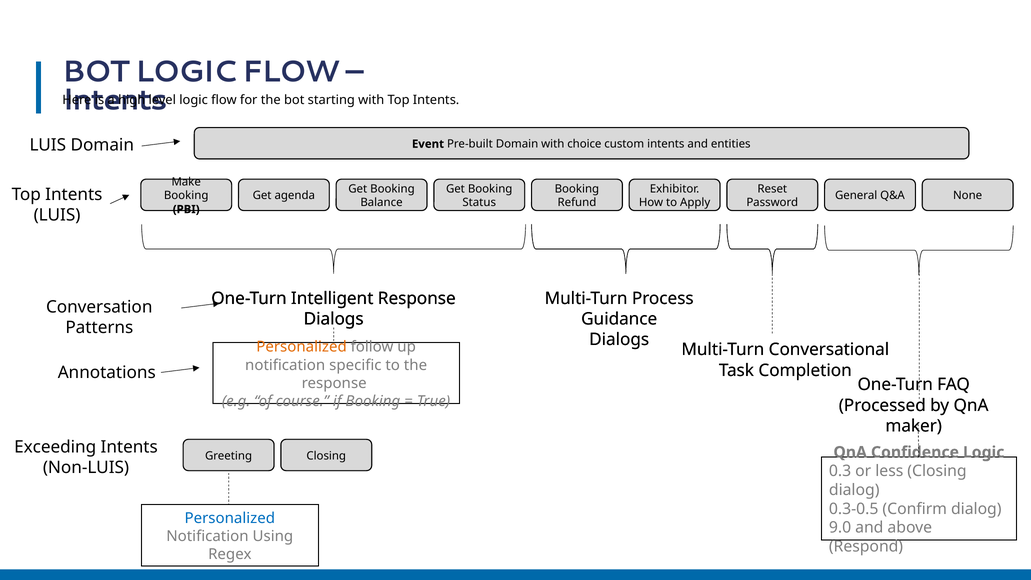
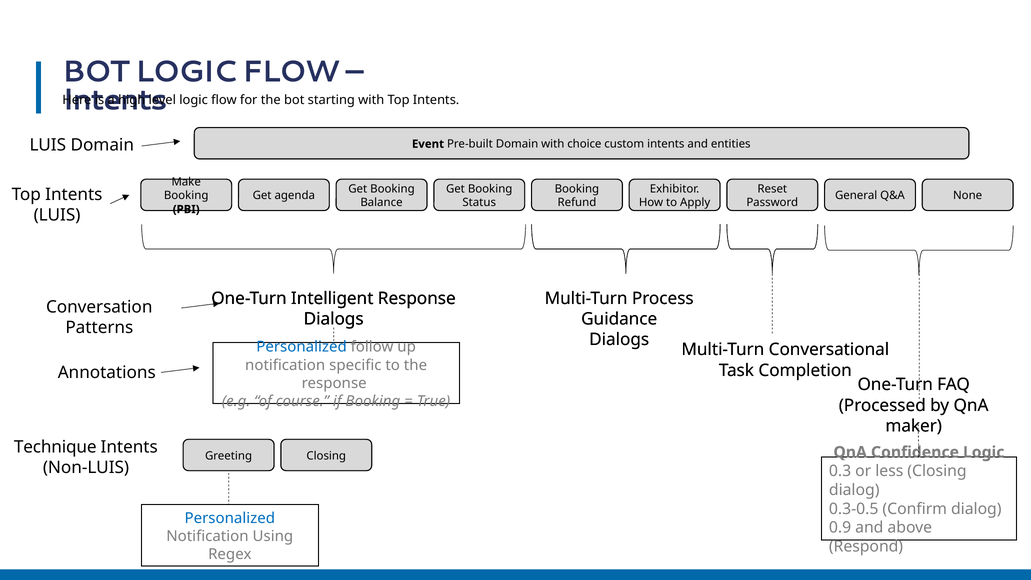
Personalized colour: orange -> blue (302, 347)
Exceeding: Exceeding -> Technique (55, 447)
9.0: 9.0 -> 0.9 (840, 528)
